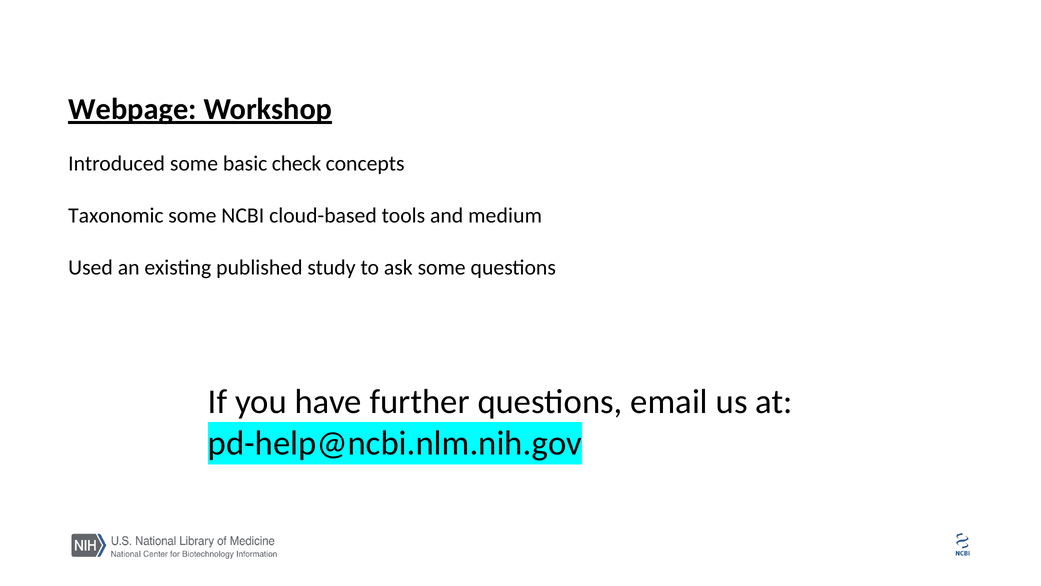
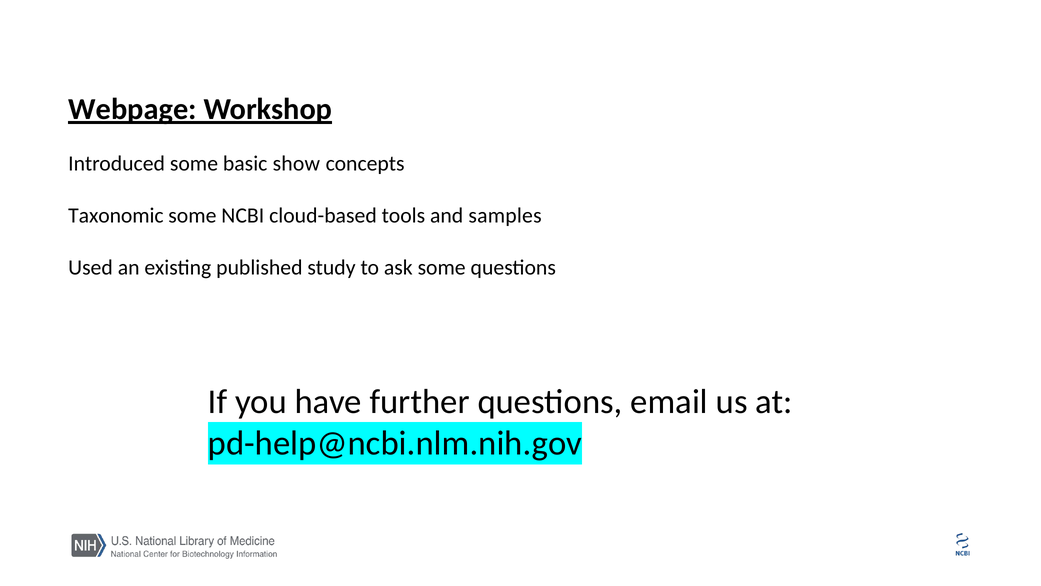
check: check -> show (296, 163)
medium: medium -> samples (505, 215)
